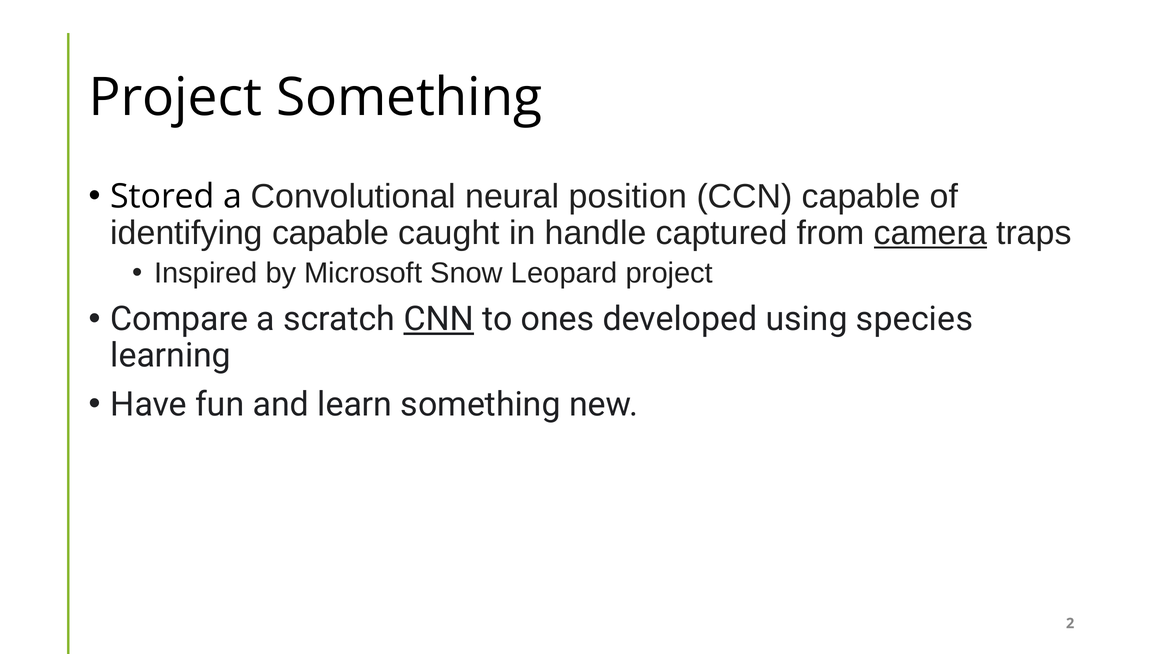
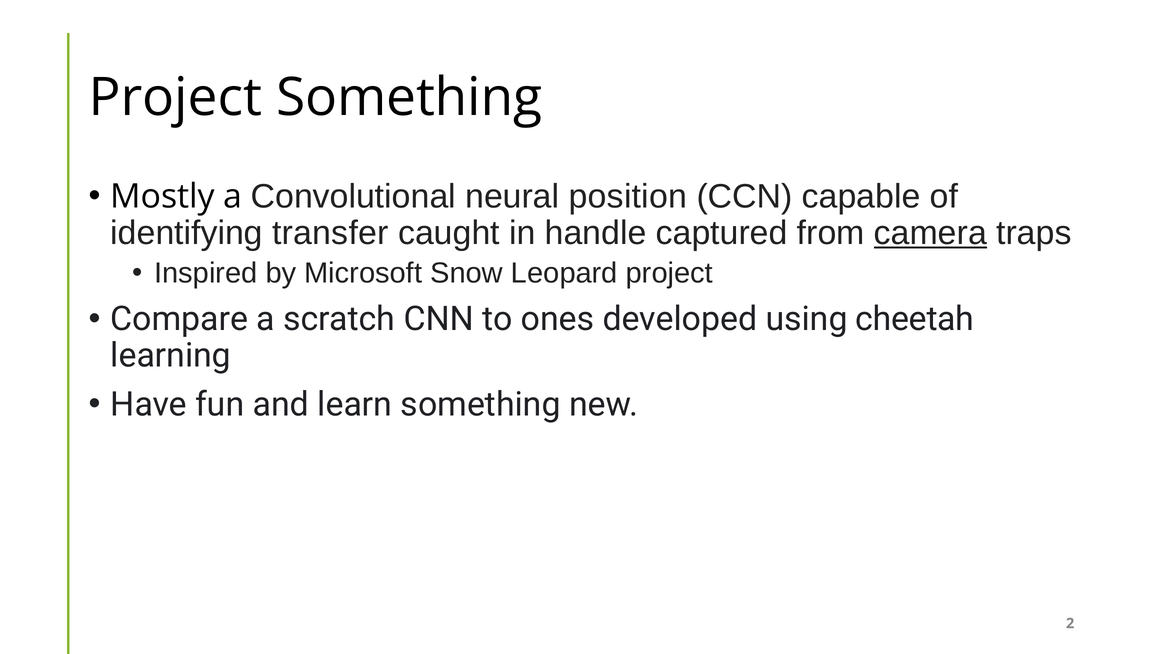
Stored: Stored -> Mostly (163, 197)
identifying capable: capable -> transfer (330, 233)
CNN underline: present -> none (439, 319)
species: species -> cheetah (915, 319)
